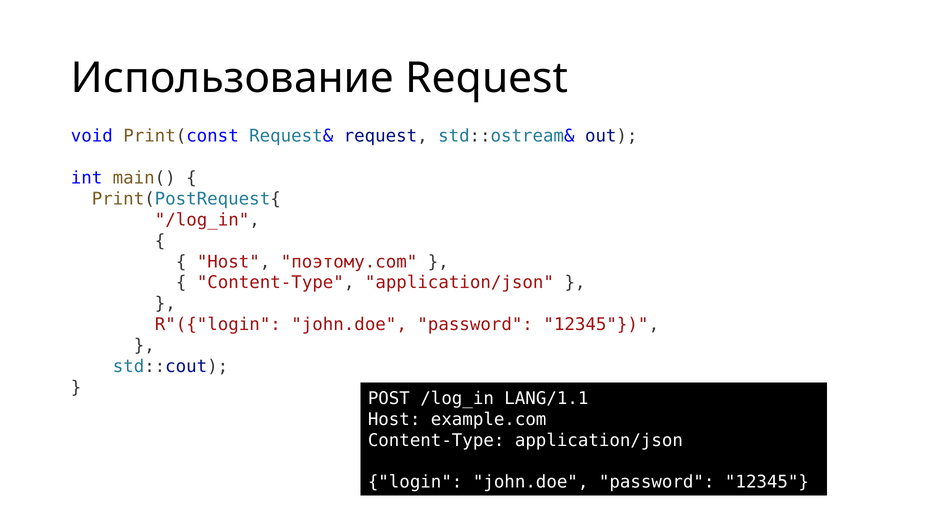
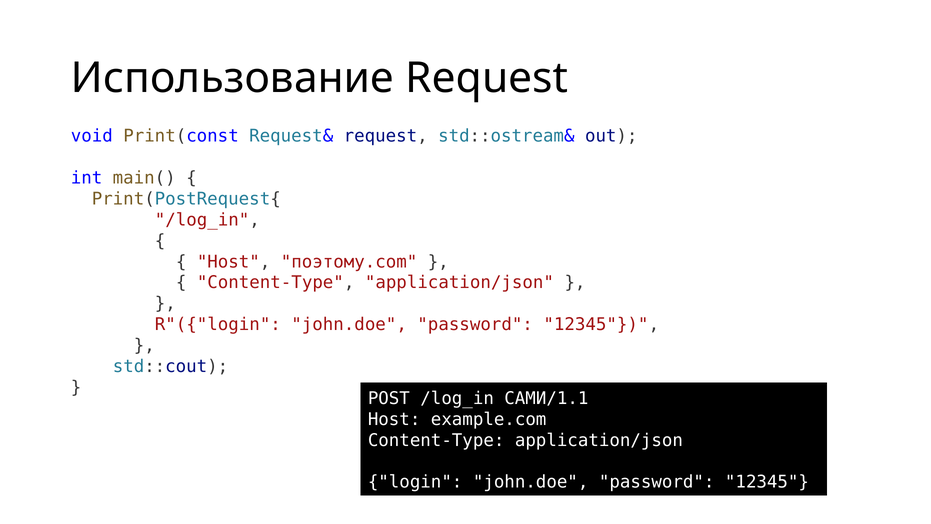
LANG/1.1: LANG/1.1 -> САМИ/1.1 (546, 398)
